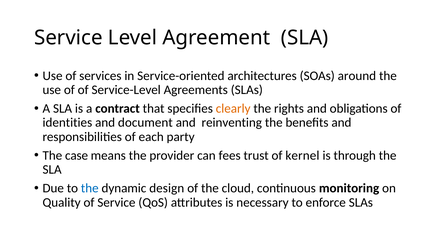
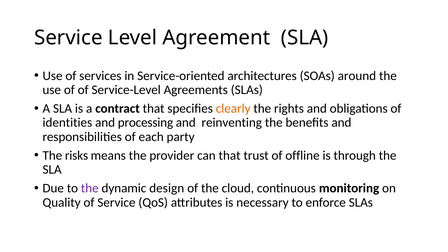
document: document -> processing (145, 123)
case: case -> risks (77, 155)
can fees: fees -> that (230, 155)
kernel: kernel -> offline (302, 155)
the colour: blue -> purple (90, 188)
